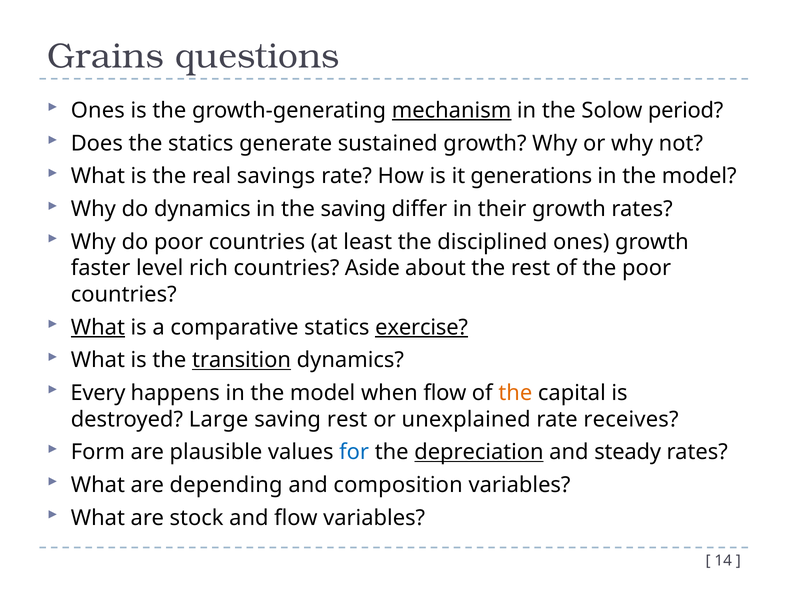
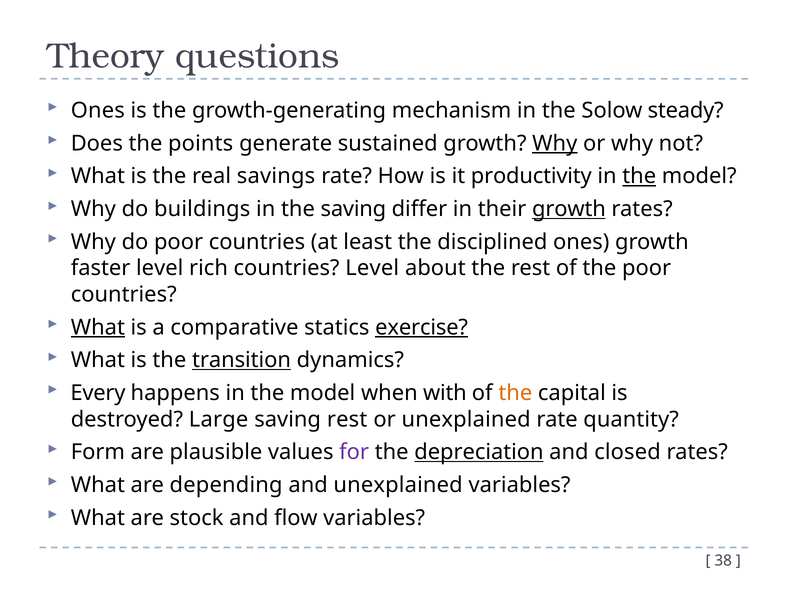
Grains: Grains -> Theory (106, 56)
mechanism underline: present -> none (452, 110)
period: period -> steady (686, 110)
the statics: statics -> points (201, 143)
Why underline: none -> present (555, 143)
generations: generations -> productivity (531, 176)
the underline: none -> present (639, 176)
do dynamics: dynamics -> buildings (202, 209)
growth underline: none -> present (569, 209)
countries Aside: Aside -> Level (372, 268)
when flow: flow -> with (445, 393)
receives: receives -> quantity (631, 419)
for colour: blue -> purple (354, 452)
steady: steady -> closed (627, 452)
and composition: composition -> unexplained (398, 485)
14: 14 -> 38 (723, 561)
